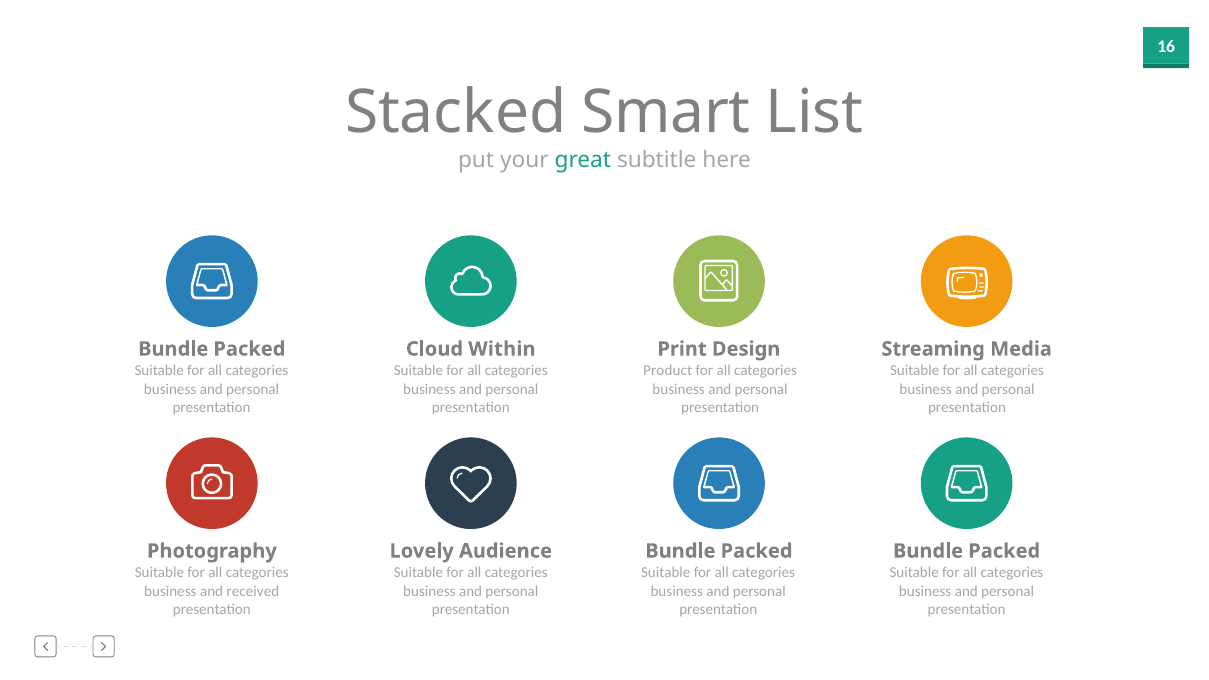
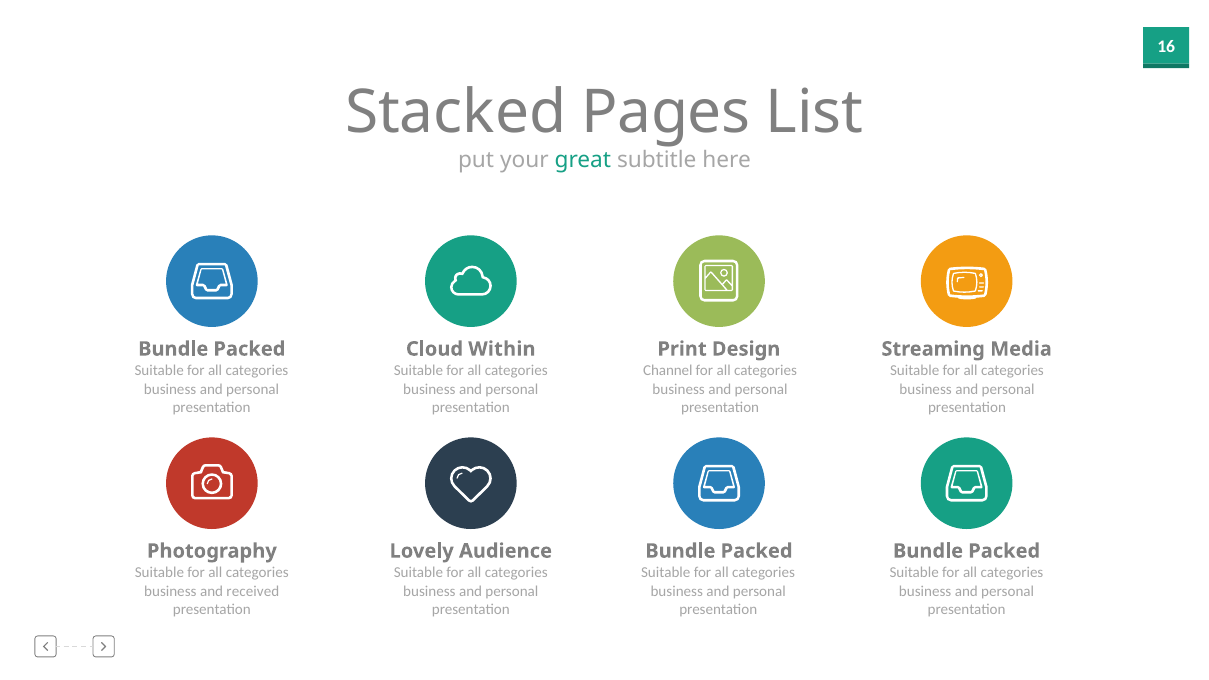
Smart: Smart -> Pages (666, 112)
Product: Product -> Channel (668, 371)
